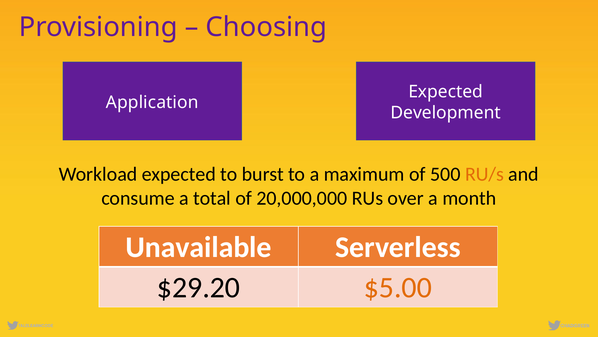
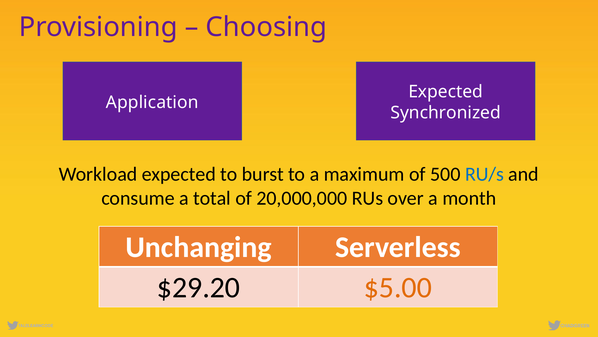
Development: Development -> Synchronized (446, 113)
RU/s colour: orange -> blue (484, 174)
Unavailable: Unavailable -> Unchanging (199, 247)
